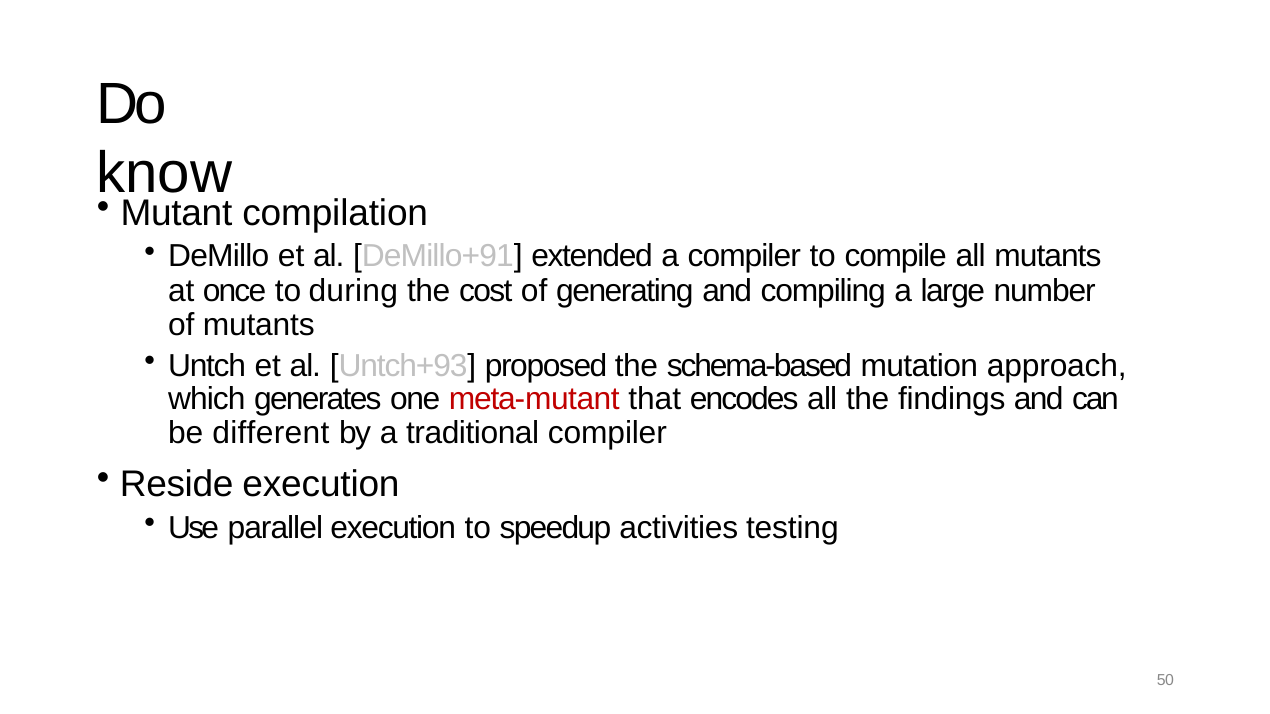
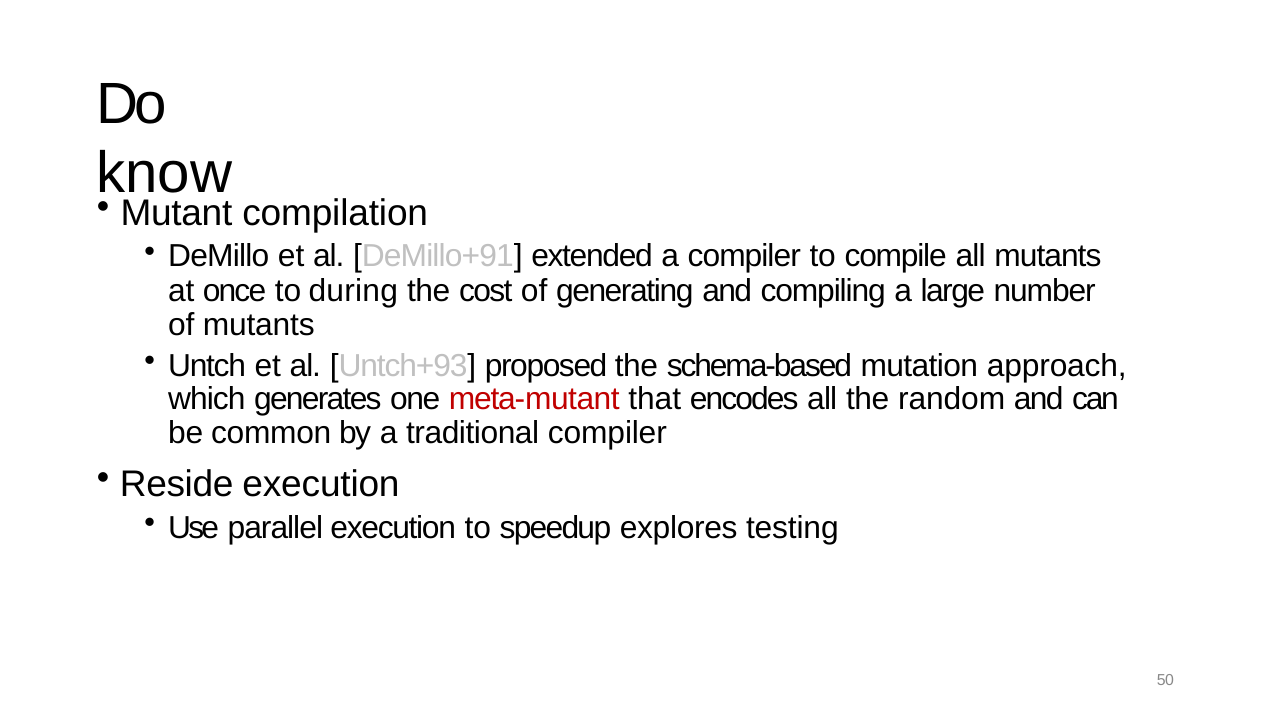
findings: findings -> random (952, 400)
different: different -> common (271, 433)
activities: activities -> explores (679, 529)
